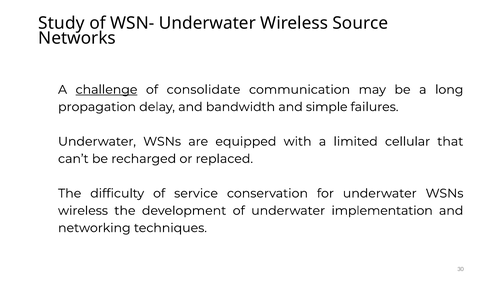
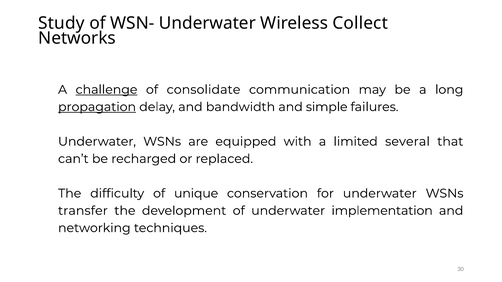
Source: Source -> Collect (360, 23)
propagation underline: none -> present (97, 107)
cellular: cellular -> several (407, 142)
service: service -> unique (196, 194)
wireless: wireless -> transfer (83, 211)
